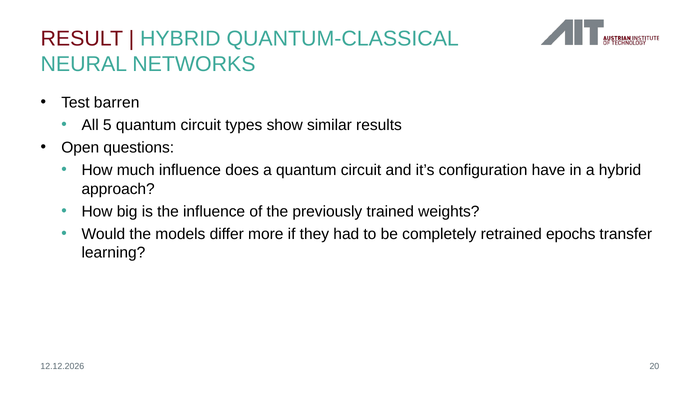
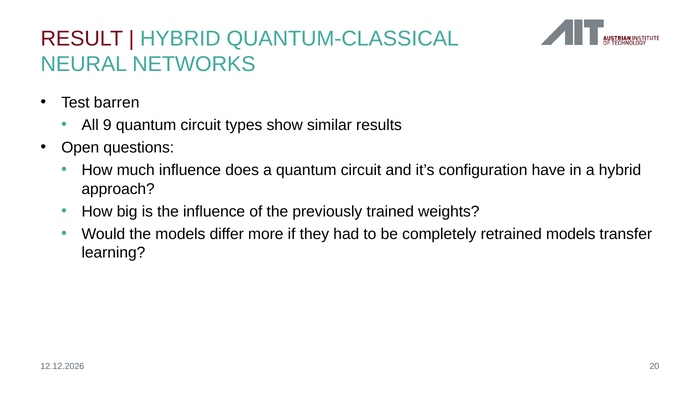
5: 5 -> 9 (107, 125)
retrained epochs: epochs -> models (571, 234)
